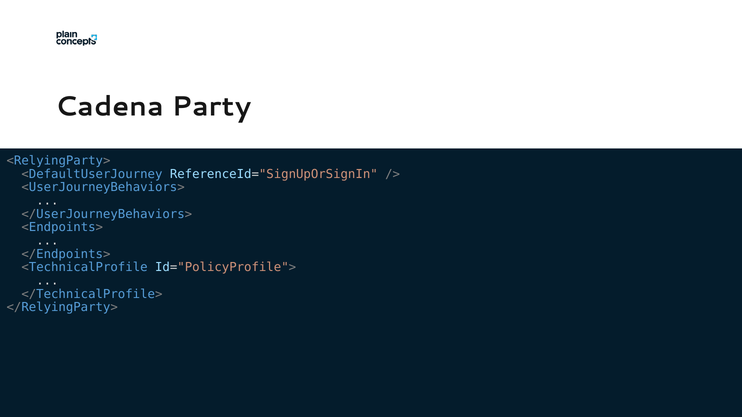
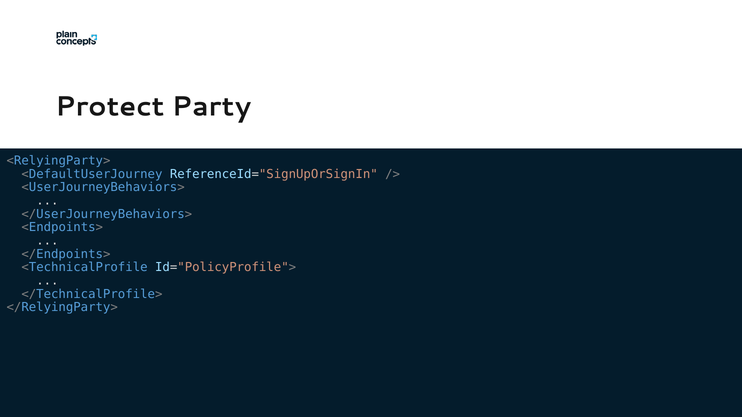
Cadena: Cadena -> Protect (110, 107)
